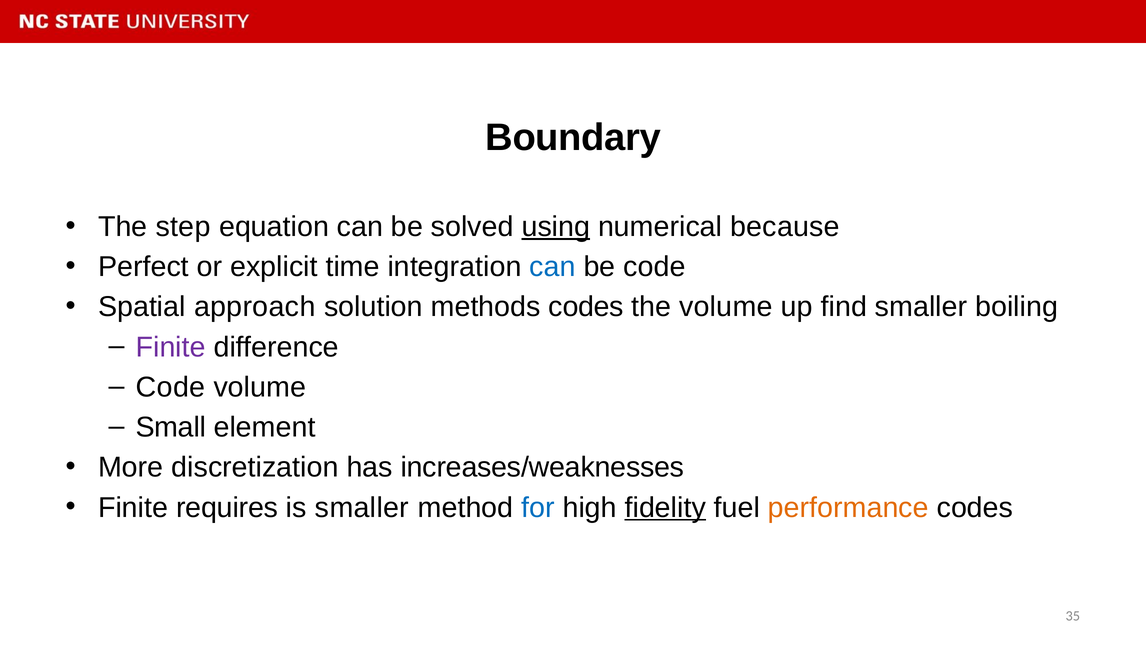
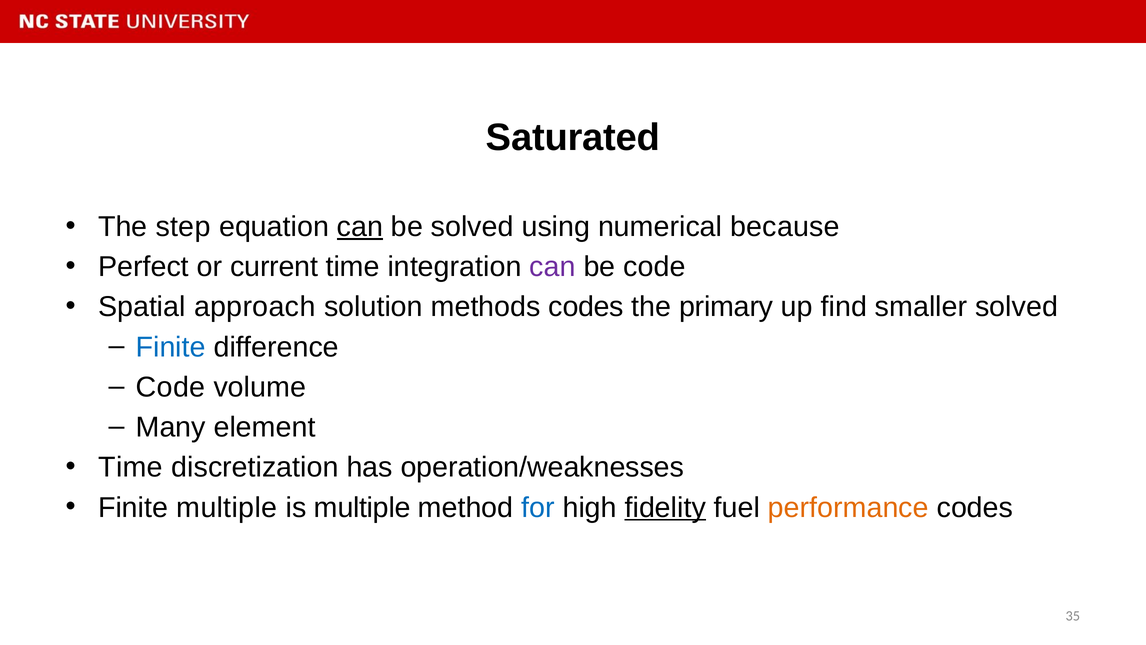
Boundary: Boundary -> Saturated (573, 137)
can underline: none -> present (360, 227)
using underline: present -> none (556, 227)
explicit: explicit -> current (274, 267)
can colour: blue -> purple (553, 267)
the volume: volume -> primary (726, 307)
smaller boiling: boiling -> solved (1017, 307)
Finite colour: purple -> blue (171, 347)
Small: Small -> Many (171, 427)
More: More -> Time (131, 467)
increases/weaknesses: increases/weaknesses -> operation/weaknesses (542, 467)
Finite requires: requires -> multiple (227, 507)
is smaller: smaller -> multiple (362, 507)
